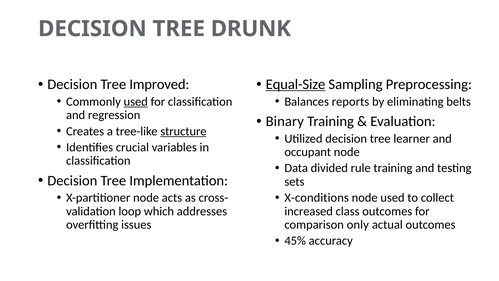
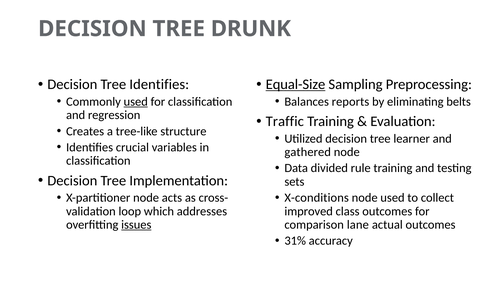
Tree Improved: Improved -> Identifies (159, 84)
Binary: Binary -> Traffic (285, 121)
structure underline: present -> none (183, 131)
occupant: occupant -> gathered (308, 152)
increased: increased -> improved (309, 211)
issues underline: none -> present (136, 224)
only: only -> lane (358, 224)
45%: 45% -> 31% (295, 241)
